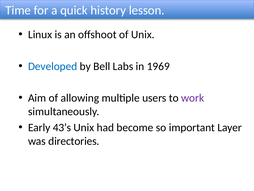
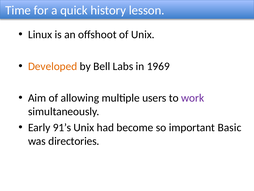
Developed colour: blue -> orange (53, 66)
43’s: 43’s -> 91’s (62, 127)
Layer: Layer -> Basic (229, 127)
